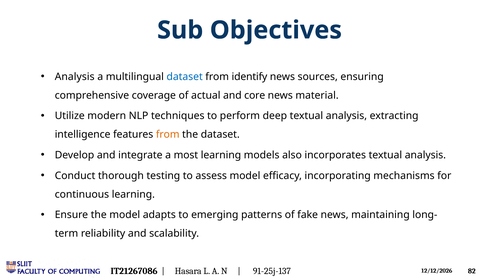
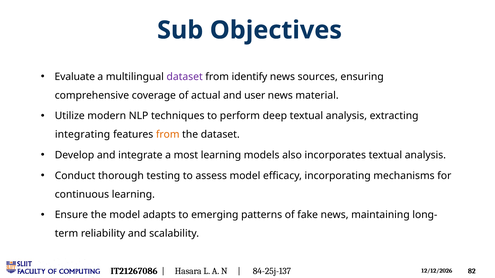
Analysis: Analysis -> Evaluate (75, 77)
dataset colour: blue -> purple (185, 77)
core: core -> user (255, 95)
intelligence: intelligence -> integrating (83, 135)
91-25j-137: 91-25j-137 -> 84-25j-137 (272, 272)
